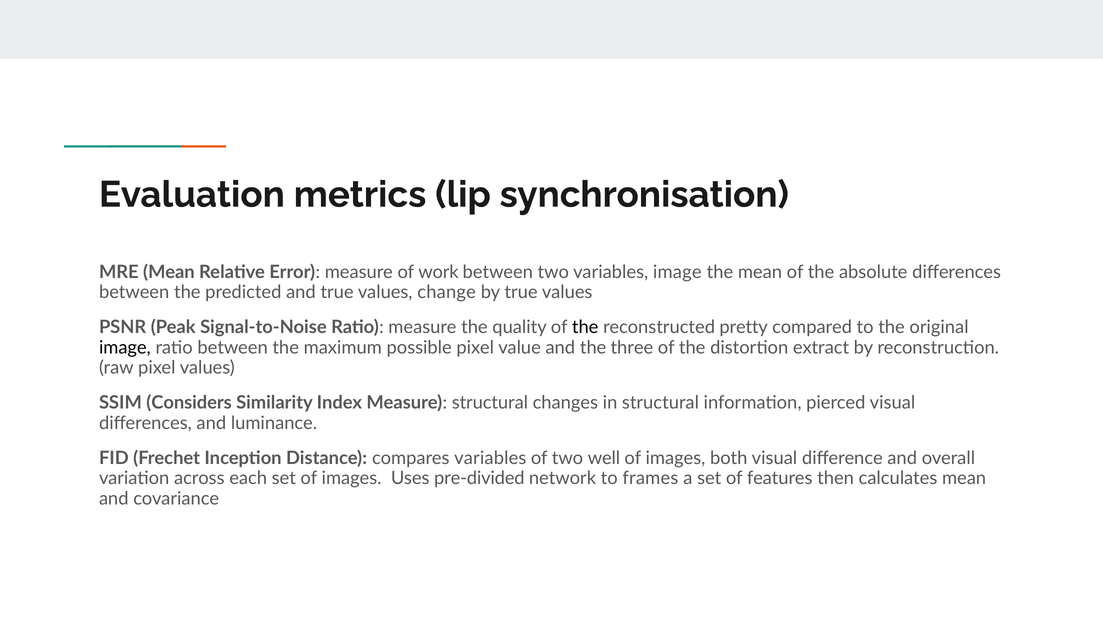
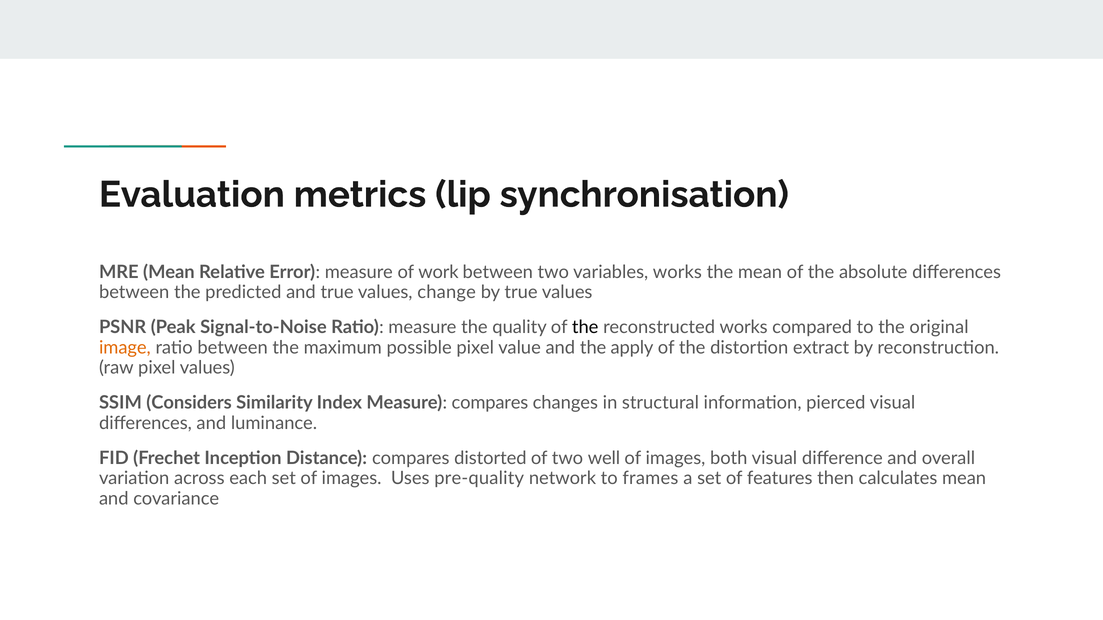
variables image: image -> works (677, 272)
reconstructed pretty: pretty -> works (744, 328)
image colour: black -> orange (125, 348)
three: three -> apply (632, 348)
Measure structural: structural -> compares (490, 403)
compares variables: variables -> distorted (490, 458)
pre-divided: pre-divided -> pre-quality (479, 479)
